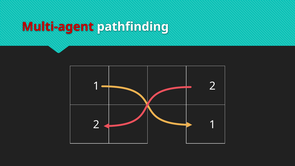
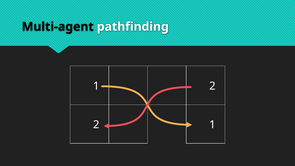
Multi-agent colour: red -> black (58, 27)
